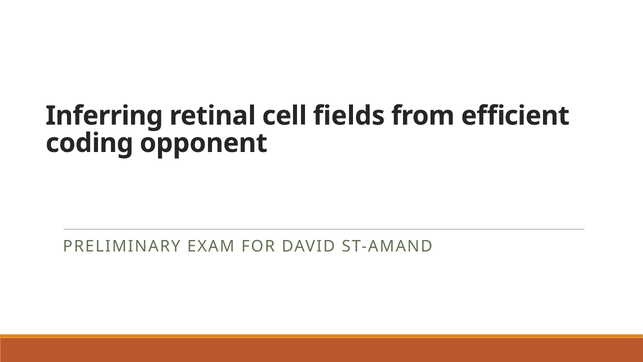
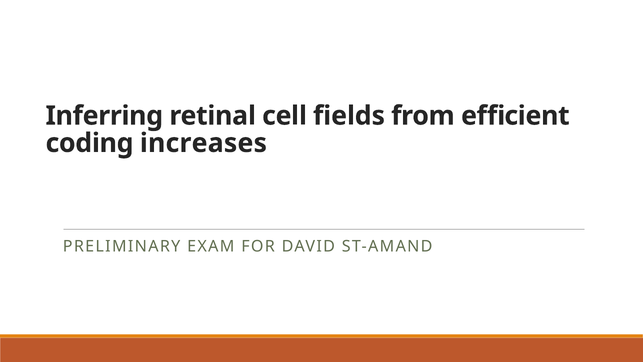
opponent: opponent -> increases (203, 143)
